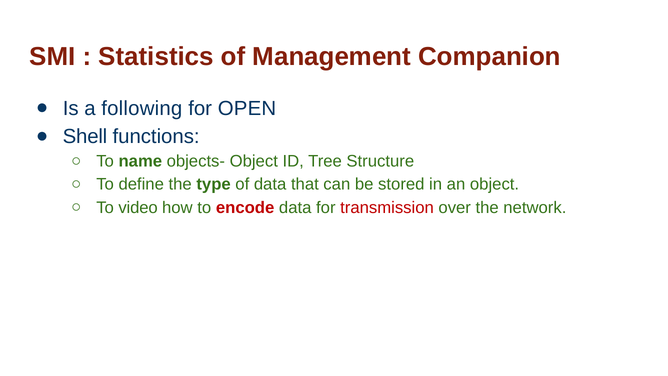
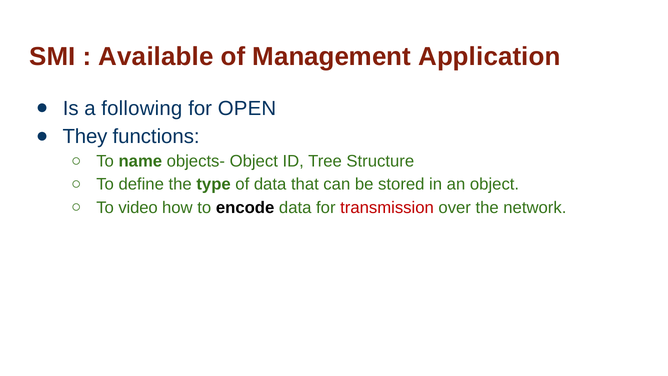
Statistics: Statistics -> Available (156, 57)
Companion: Companion -> Application (489, 57)
Shell: Shell -> They (85, 136)
encode colour: red -> black (245, 207)
